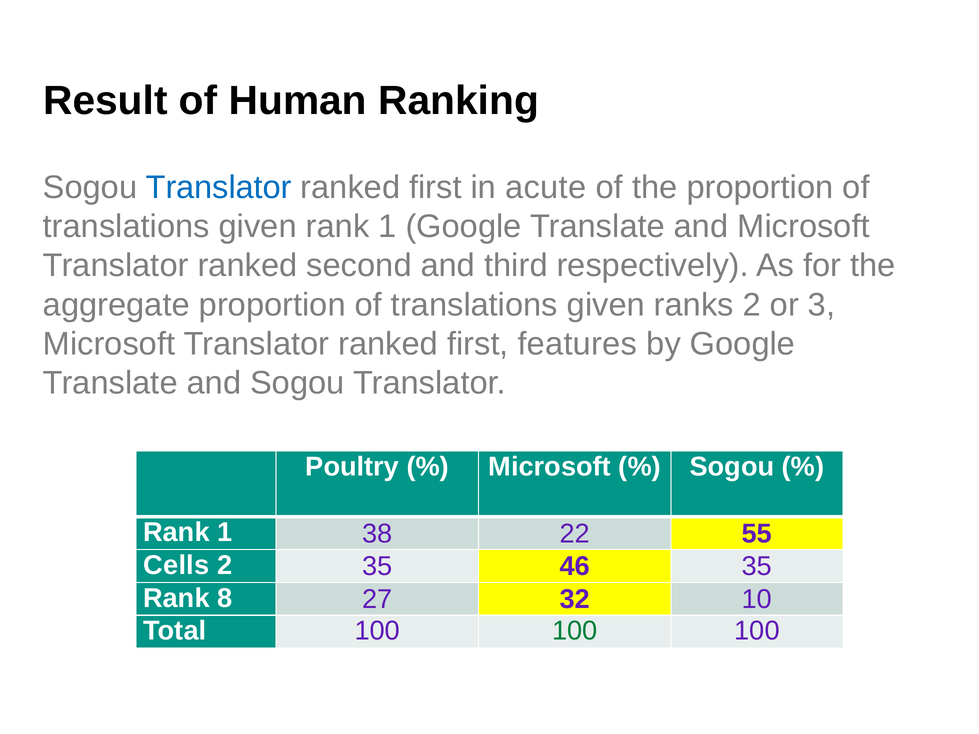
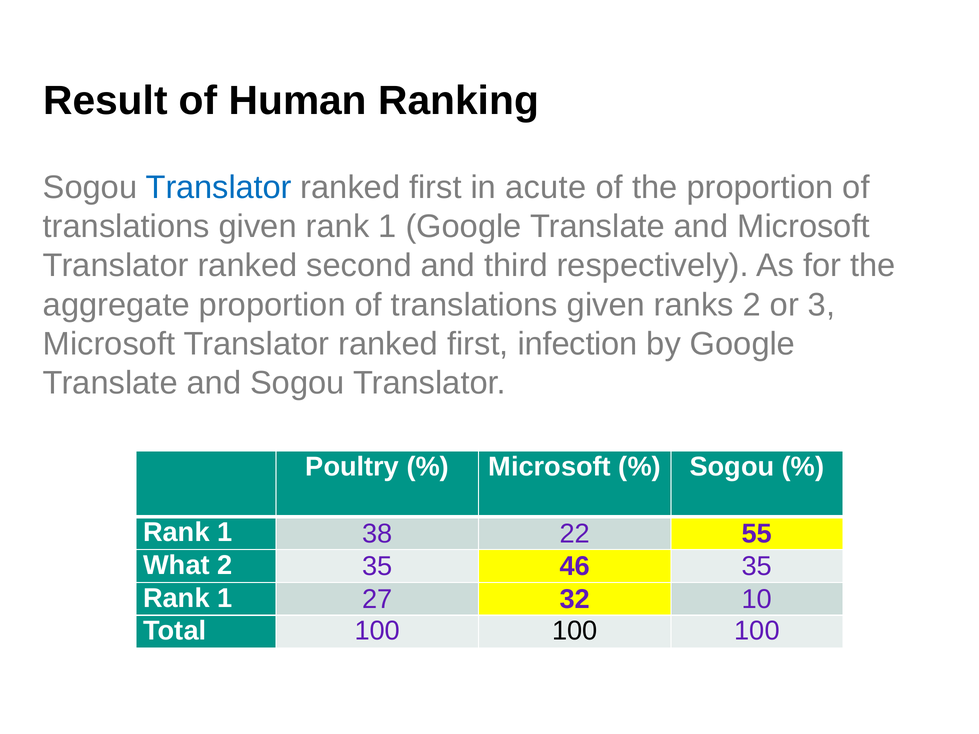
features: features -> infection (578, 344)
Cells: Cells -> What (176, 565)
8: 8 -> 1 (225, 598)
100 colour: green -> black (575, 631)
